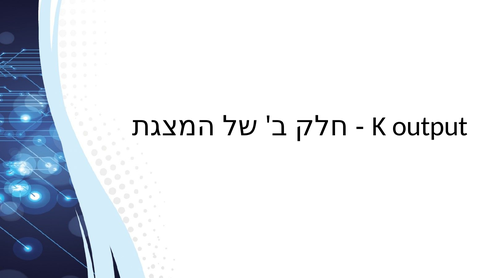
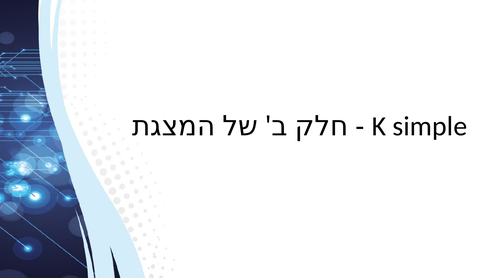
output: output -> simple (430, 126)
